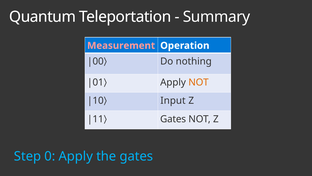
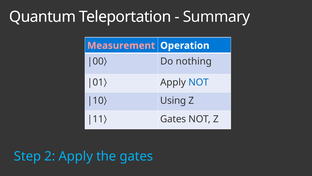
NOT colour: orange -> blue (199, 82)
Input: Input -> Using (173, 100)
0: 0 -> 2 (50, 156)
